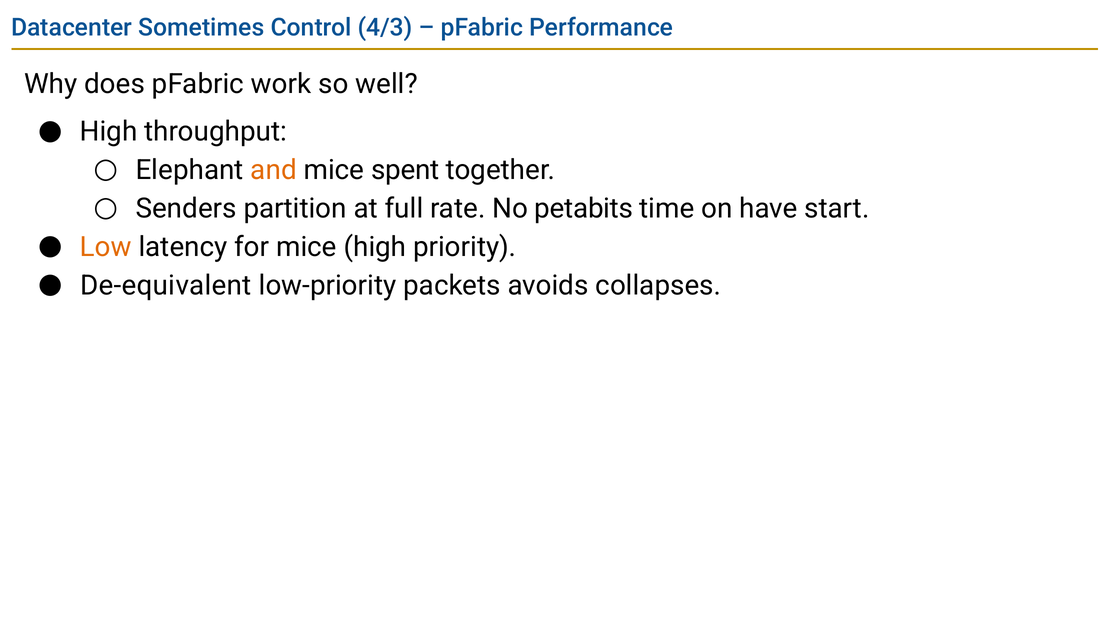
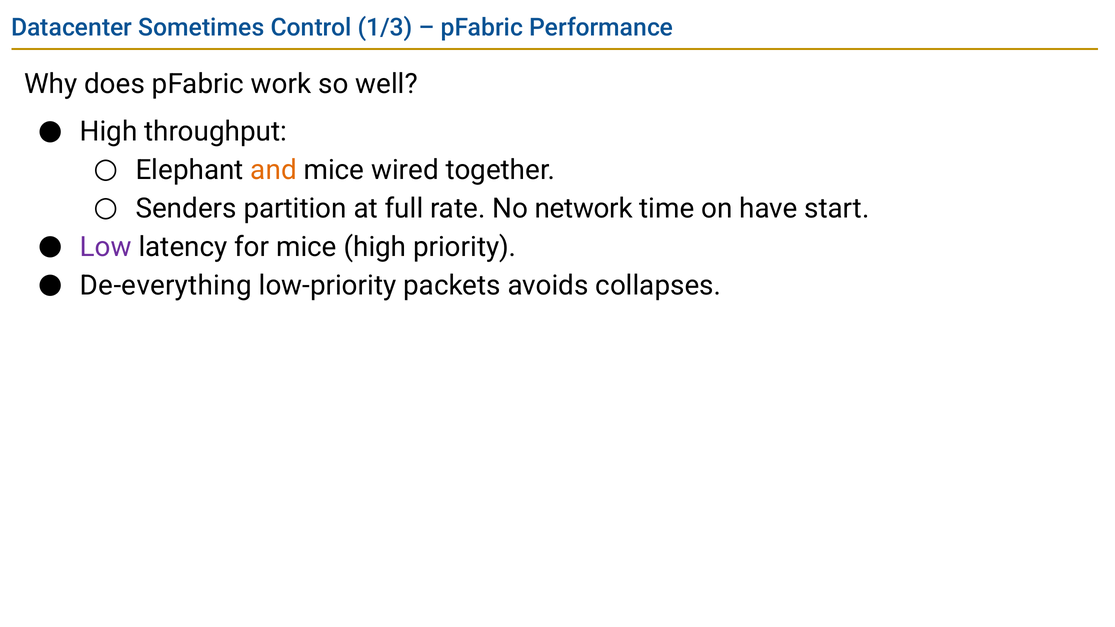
4/3: 4/3 -> 1/3 (385, 28)
spent: spent -> wired (405, 170)
petabits: petabits -> network (584, 209)
Low colour: orange -> purple (106, 247)
De-equivalent: De-equivalent -> De-everything (166, 285)
